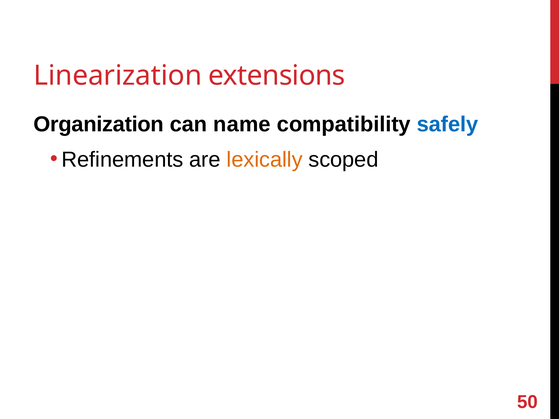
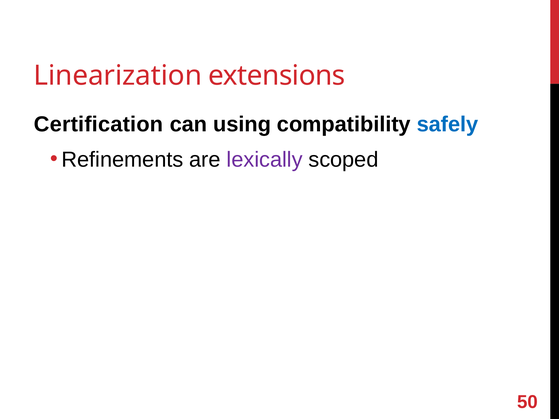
Organization: Organization -> Certification (99, 124)
name: name -> using (242, 124)
lexically colour: orange -> purple (265, 160)
